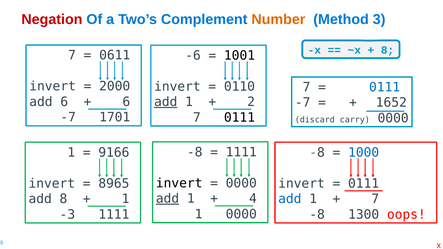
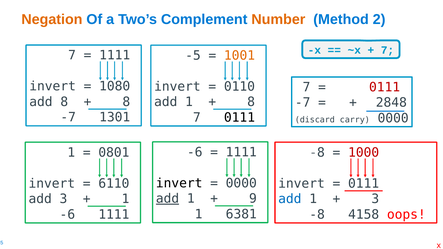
Negation colour: red -> orange (52, 19)
3: 3 -> 2 (379, 19)
8: 8 -> 7 (387, 50)
0611: 0611 -> 1111 (115, 55)
-6: -6 -> -5 (193, 56)
1001 colour: black -> orange (240, 56)
2000: 2000 -> 1080 (115, 86)
0111 colour: blue -> red (385, 87)
add 6: 6 -> 8 (64, 102)
6: 6 -> 8 (126, 102)
add underline: present -> none (166, 102)
2: 2 -> 8 (251, 102)
1652: 1652 -> 2848 (391, 103)
1701: 1701 -> 1301 (115, 117)
-8: -8 -> -6 (195, 152)
9166: 9166 -> 0801 (114, 153)
1000 colour: blue -> red (364, 153)
8965: 8965 -> 6110 (114, 184)
4: 4 -> 9 (253, 199)
add 8: 8 -> 3 (63, 199)
7: 7 -> 3 (375, 199)
1 0000: 0000 -> 6381 (241, 214)
-3: -3 -> -6 (67, 215)
1300: 1300 -> 4158 (364, 215)
